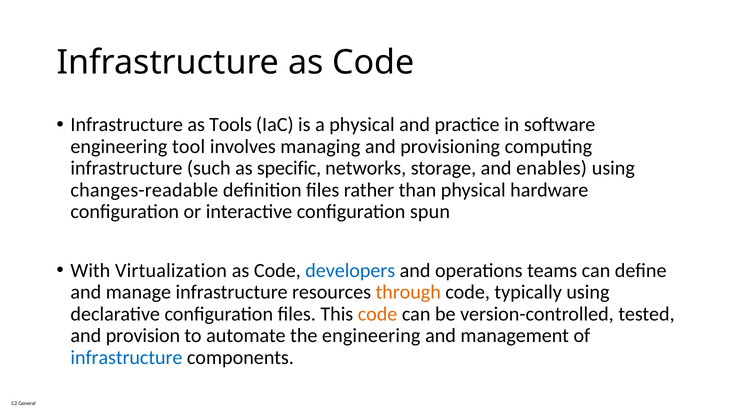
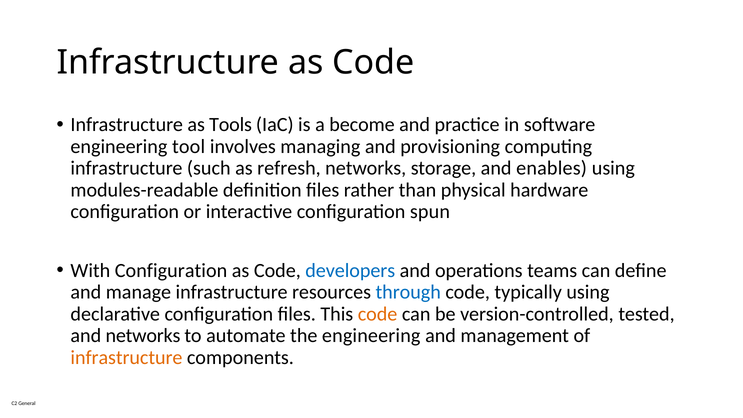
a physical: physical -> become (362, 125)
specific: specific -> refresh (289, 168)
changes-readable: changes-readable -> modules-readable (144, 190)
With Virtualization: Virtualization -> Configuration (171, 271)
through colour: orange -> blue (408, 292)
and provision: provision -> networks (143, 336)
infrastructure colour: blue -> orange (126, 357)
